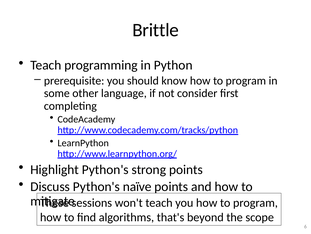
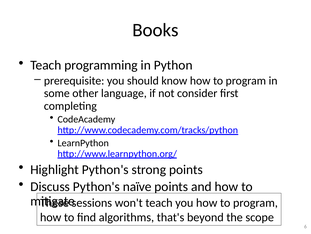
Brittle: Brittle -> Books (156, 30)
